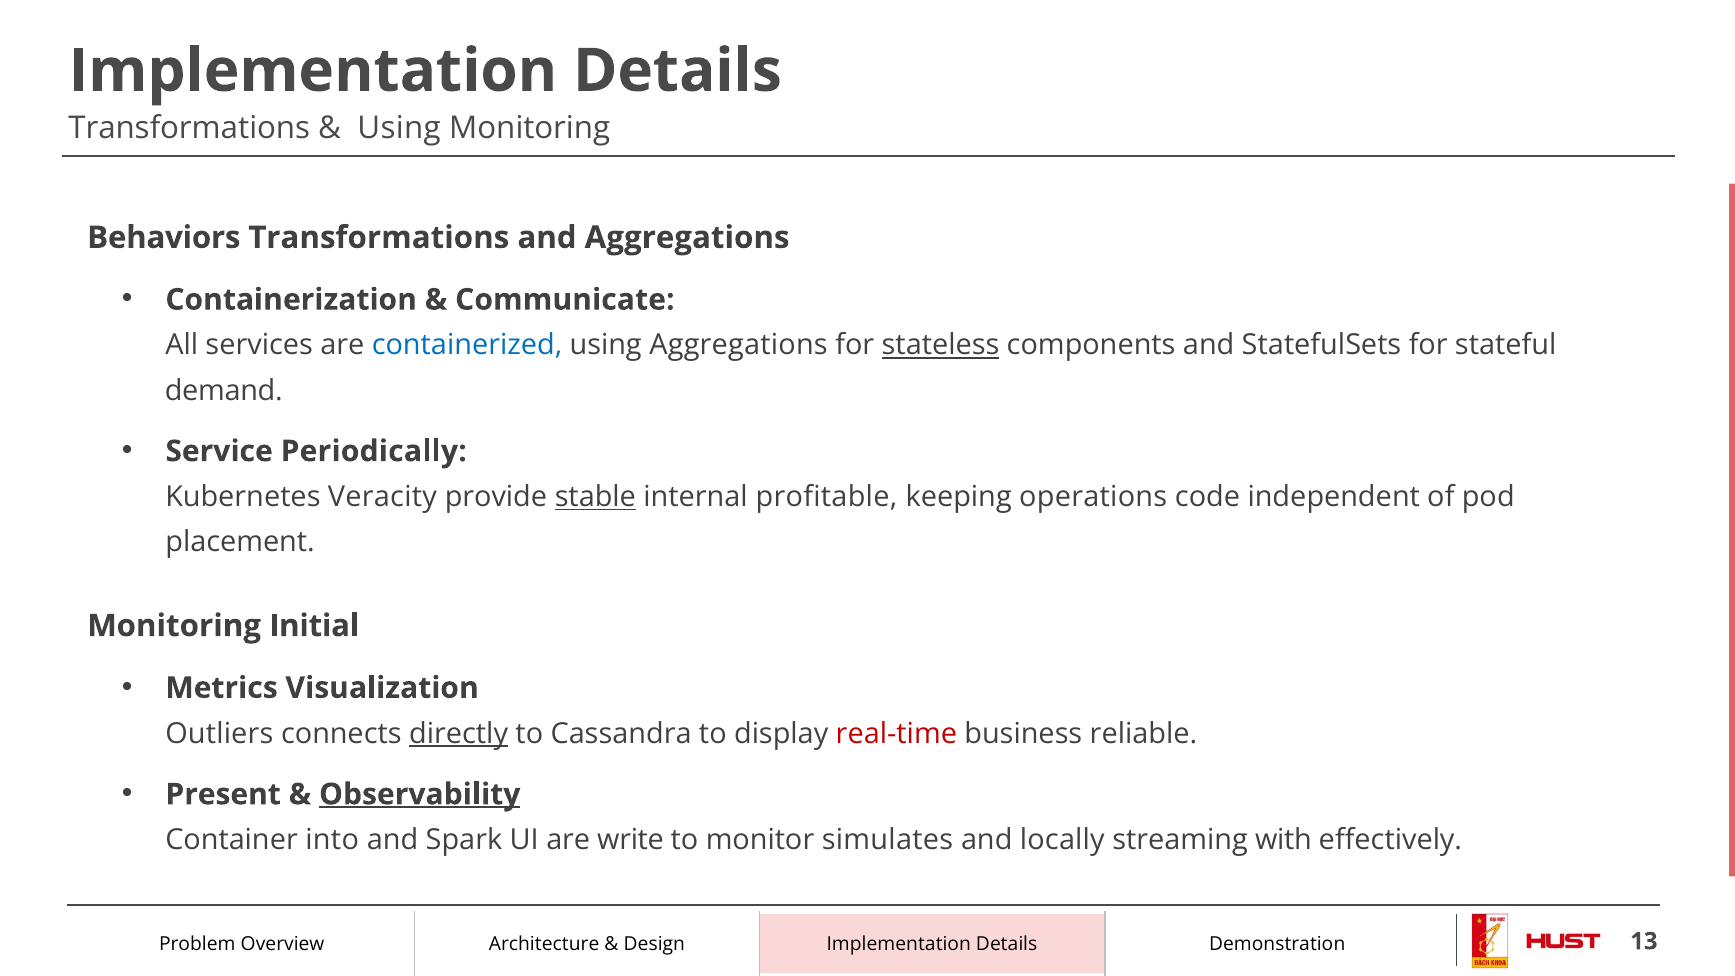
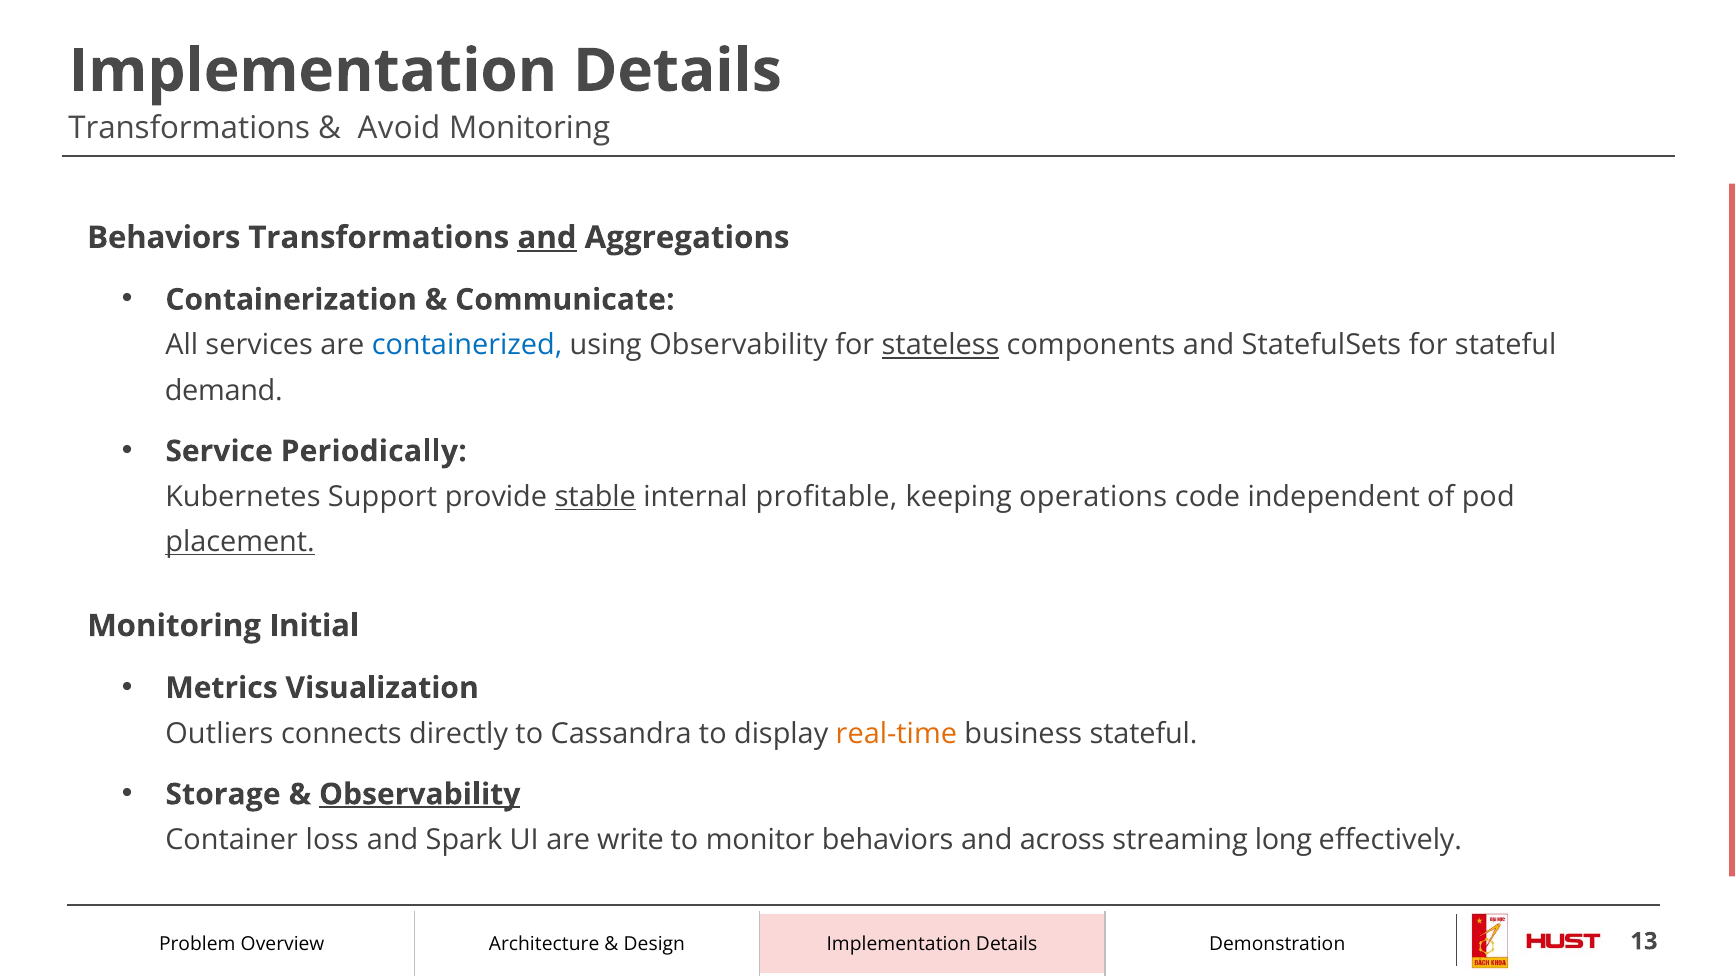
Using: Using -> Avoid (399, 128)
and underline: none -> present (547, 238)
using Aggregations: Aggregations -> Observability (739, 345)
Veracity: Veracity -> Support (382, 497)
placement underline: none -> present (240, 542)
directly underline: present -> none (459, 734)
real-time colour: red -> orange (896, 734)
business reliable: reliable -> stateful (1144, 734)
Present: Present -> Storage (223, 794)
into: into -> loss (332, 840)
monitor simulates: simulates -> behaviors (888, 840)
locally: locally -> across (1063, 840)
with: with -> long (1283, 840)
